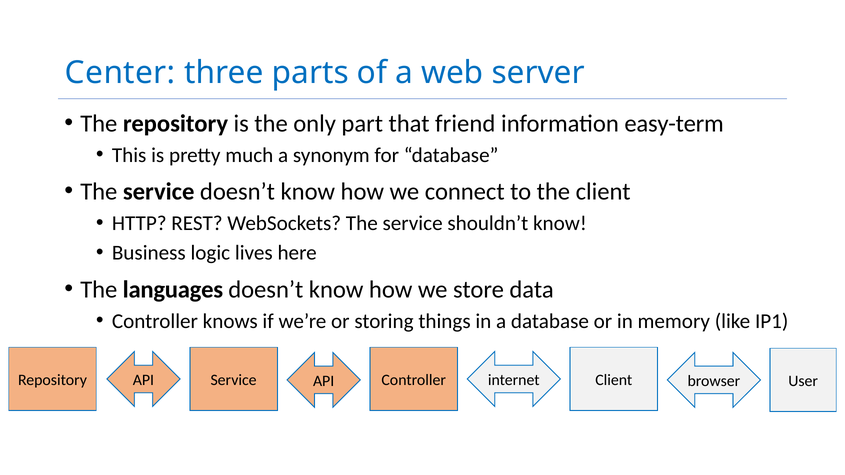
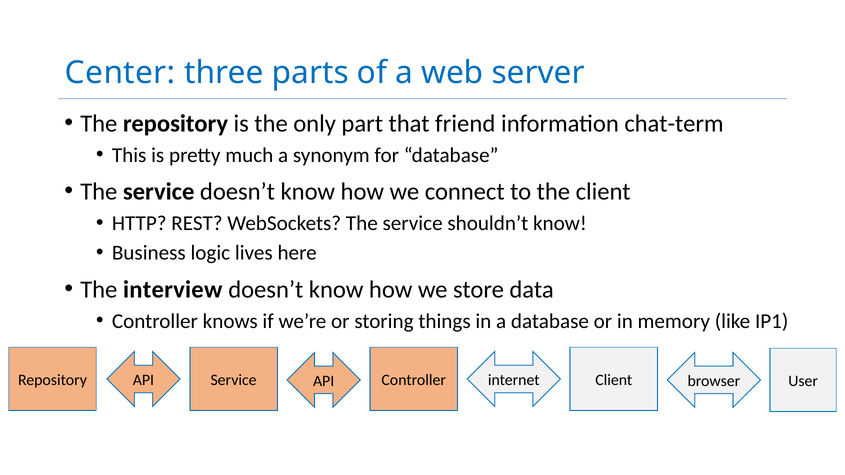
easy-term: easy-term -> chat-term (674, 124)
languages: languages -> interview (173, 290)
